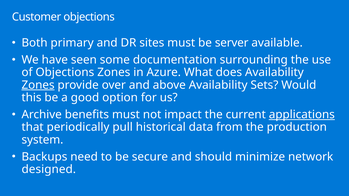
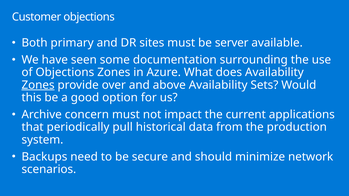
benefits: benefits -> concern (87, 115)
applications underline: present -> none (302, 115)
designed: designed -> scenarios (49, 170)
